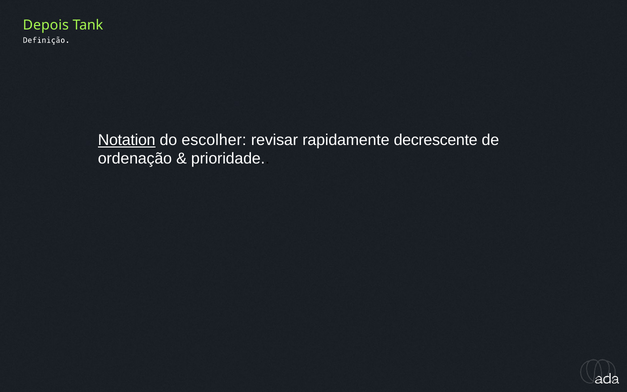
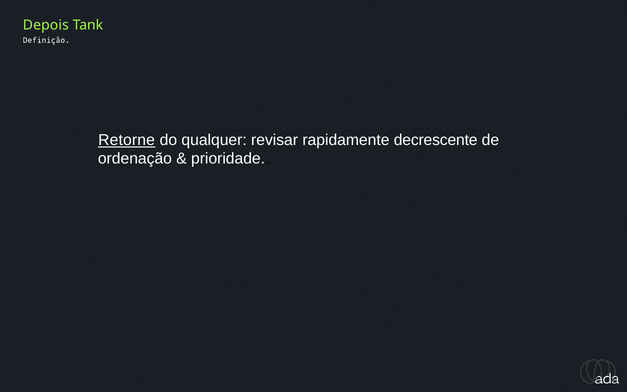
Notation: Notation -> Retorne (127, 140)
escolher: escolher -> qualquer (214, 140)
